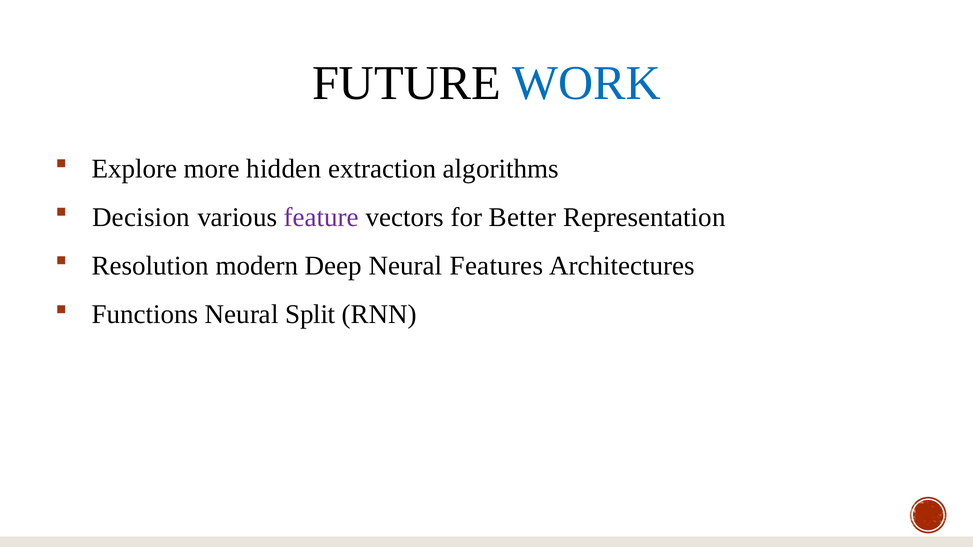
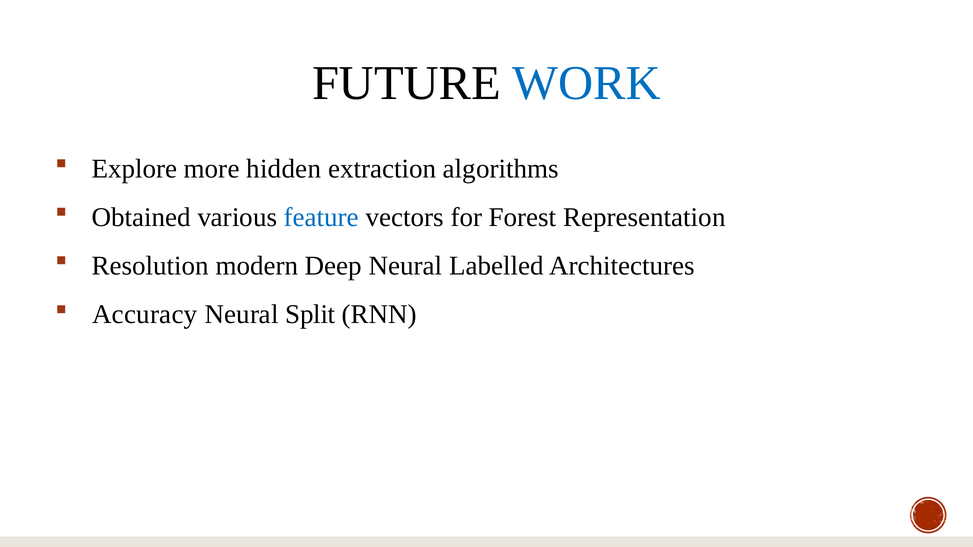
Decision: Decision -> Obtained (141, 217)
feature colour: purple -> blue (321, 217)
Better: Better -> Forest (523, 217)
Features: Features -> Labelled (497, 266)
Functions: Functions -> Accuracy (145, 315)
